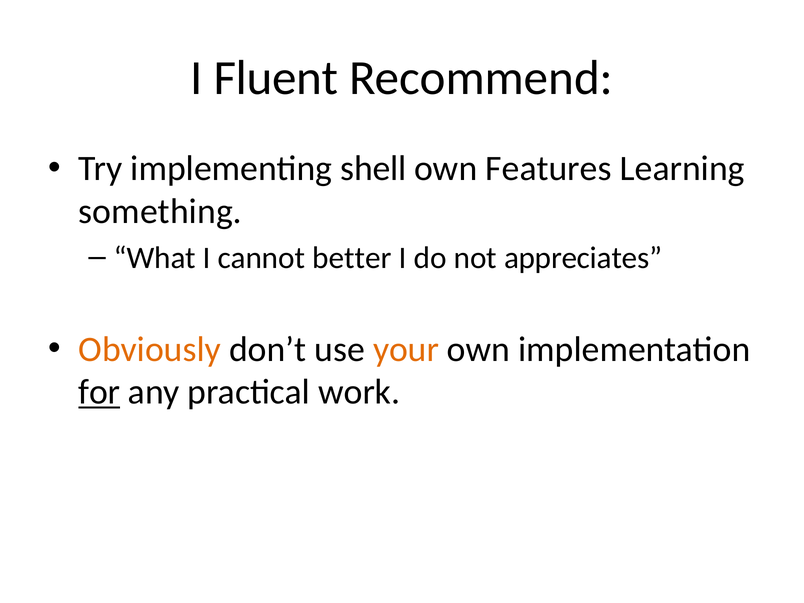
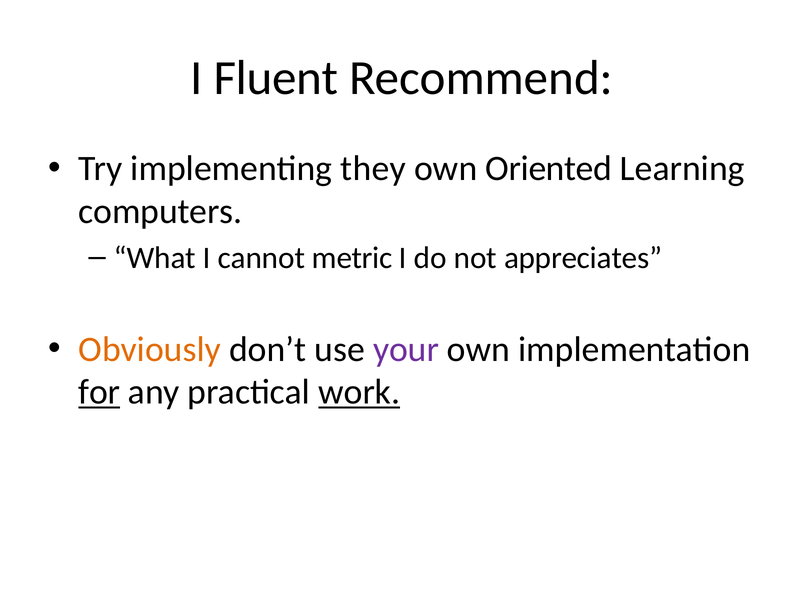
shell: shell -> they (373, 169)
Features: Features -> Oriented (549, 169)
something: something -> computers (160, 212)
better: better -> metric (352, 258)
your colour: orange -> purple (406, 349)
work underline: none -> present (359, 392)
